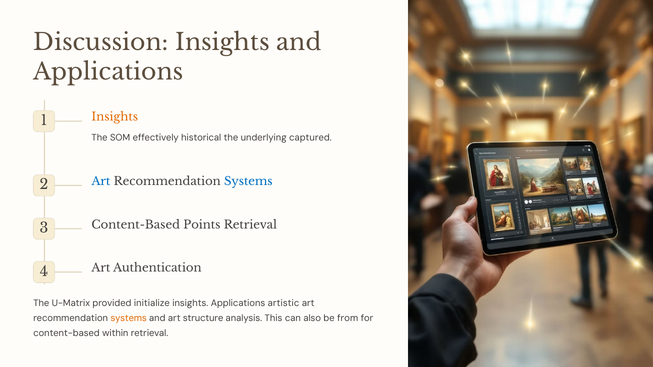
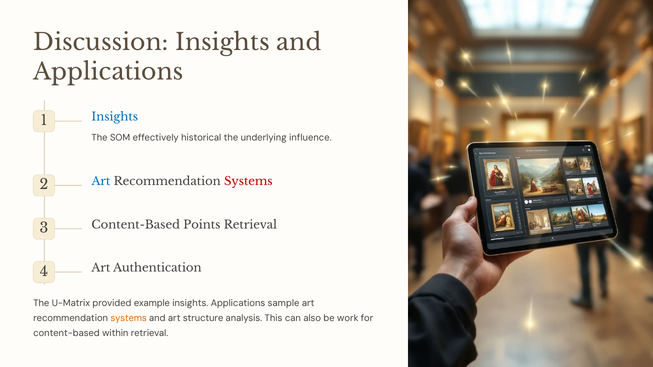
Insights colour: orange -> blue (115, 117)
captured: captured -> influence (310, 138)
Systems colour: blue -> red (248, 182)
initialize: initialize -> example (152, 303)
artistic: artistic -> sample (284, 303)
from: from -> work (348, 318)
